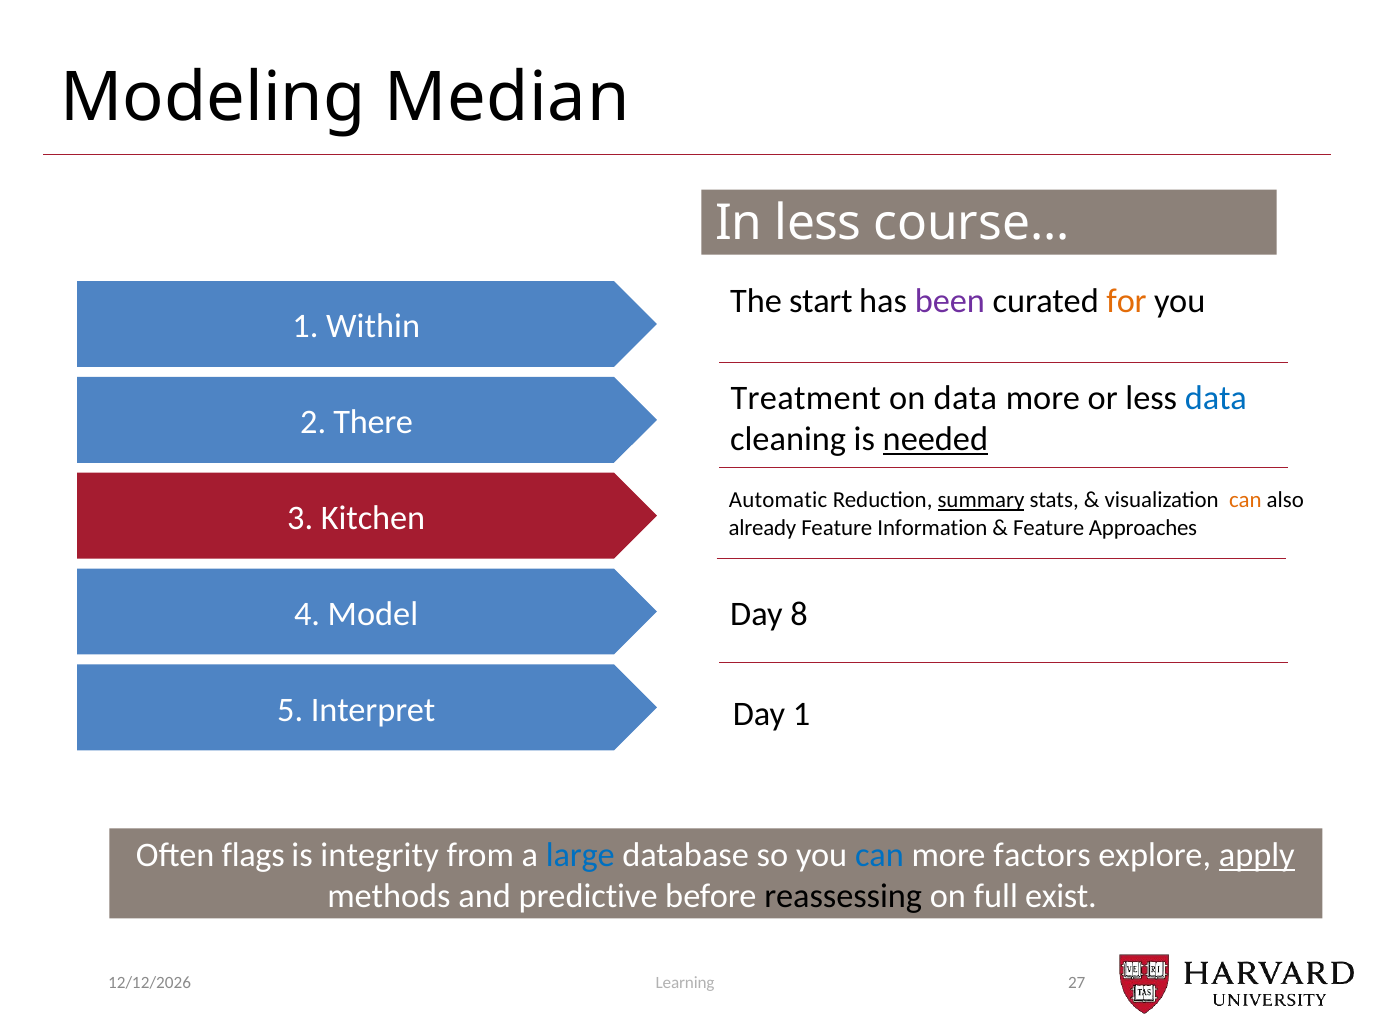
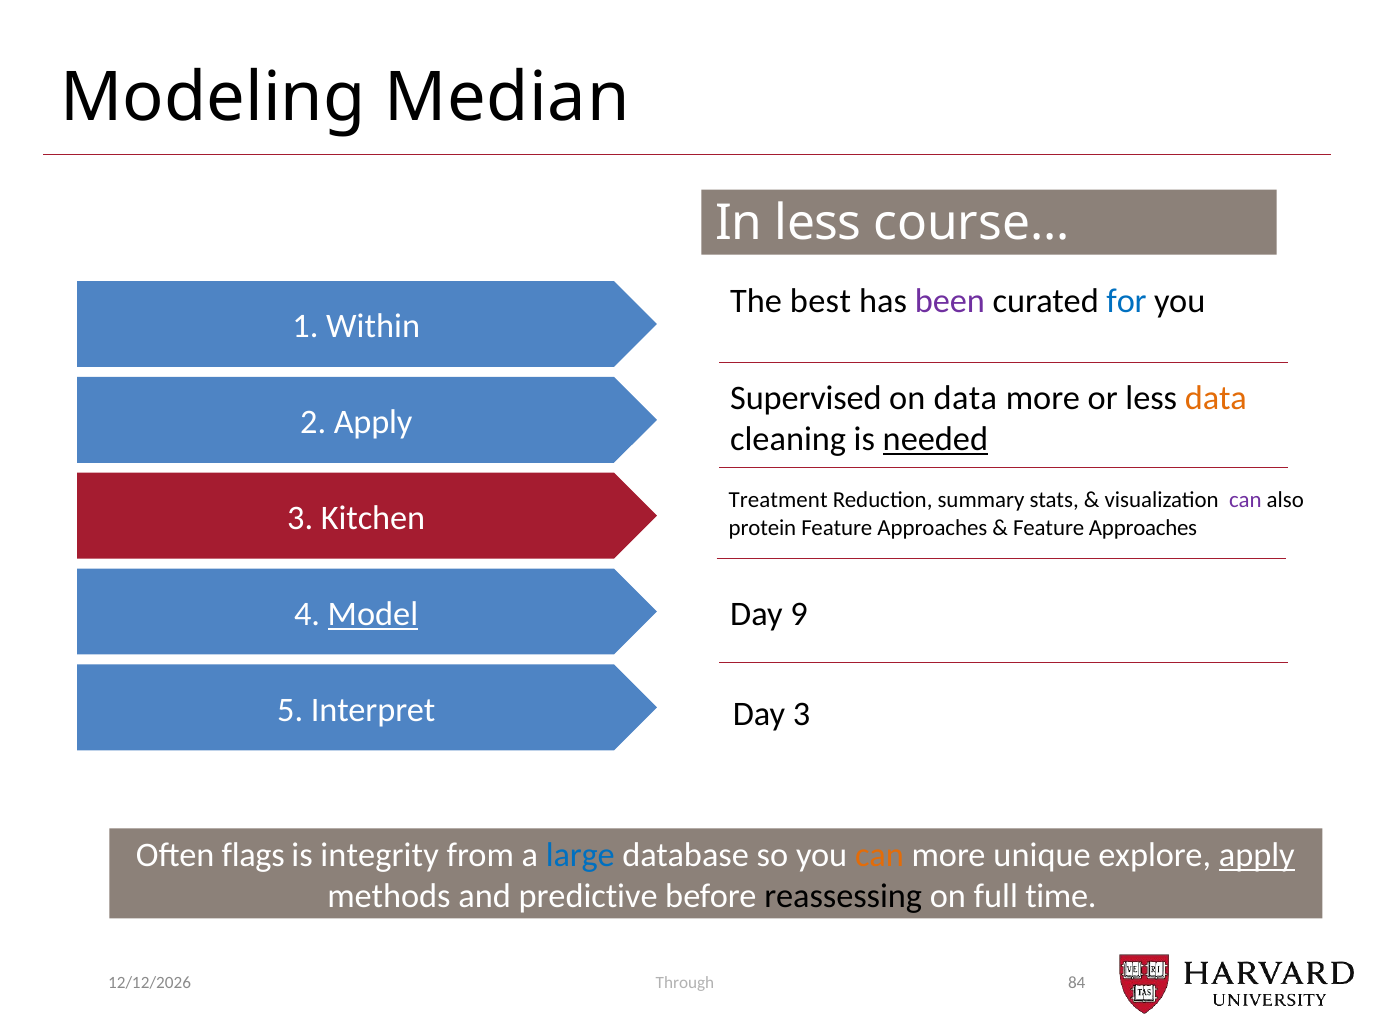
start: start -> best (820, 302)
for colour: orange -> blue (1127, 302)
Treatment: Treatment -> Supervised (806, 398)
data colour: blue -> orange (1216, 398)
2 There: There -> Apply (373, 422)
Automatic: Automatic -> Treatment (778, 501)
summary underline: present -> none (981, 501)
can colour: orange -> purple (1245, 501)
already: already -> protein (762, 528)
Information: Information -> Approaches (932, 528)
Model underline: none -> present (373, 614)
8: 8 -> 9 (799, 614)
Day 1: 1 -> 3 (802, 715)
can colour: blue -> orange (879, 856)
factors: factors -> unique (1042, 856)
exist: exist -> time (1061, 897)
27: 27 -> 84 (1077, 984)
Learning: Learning -> Through (685, 984)
